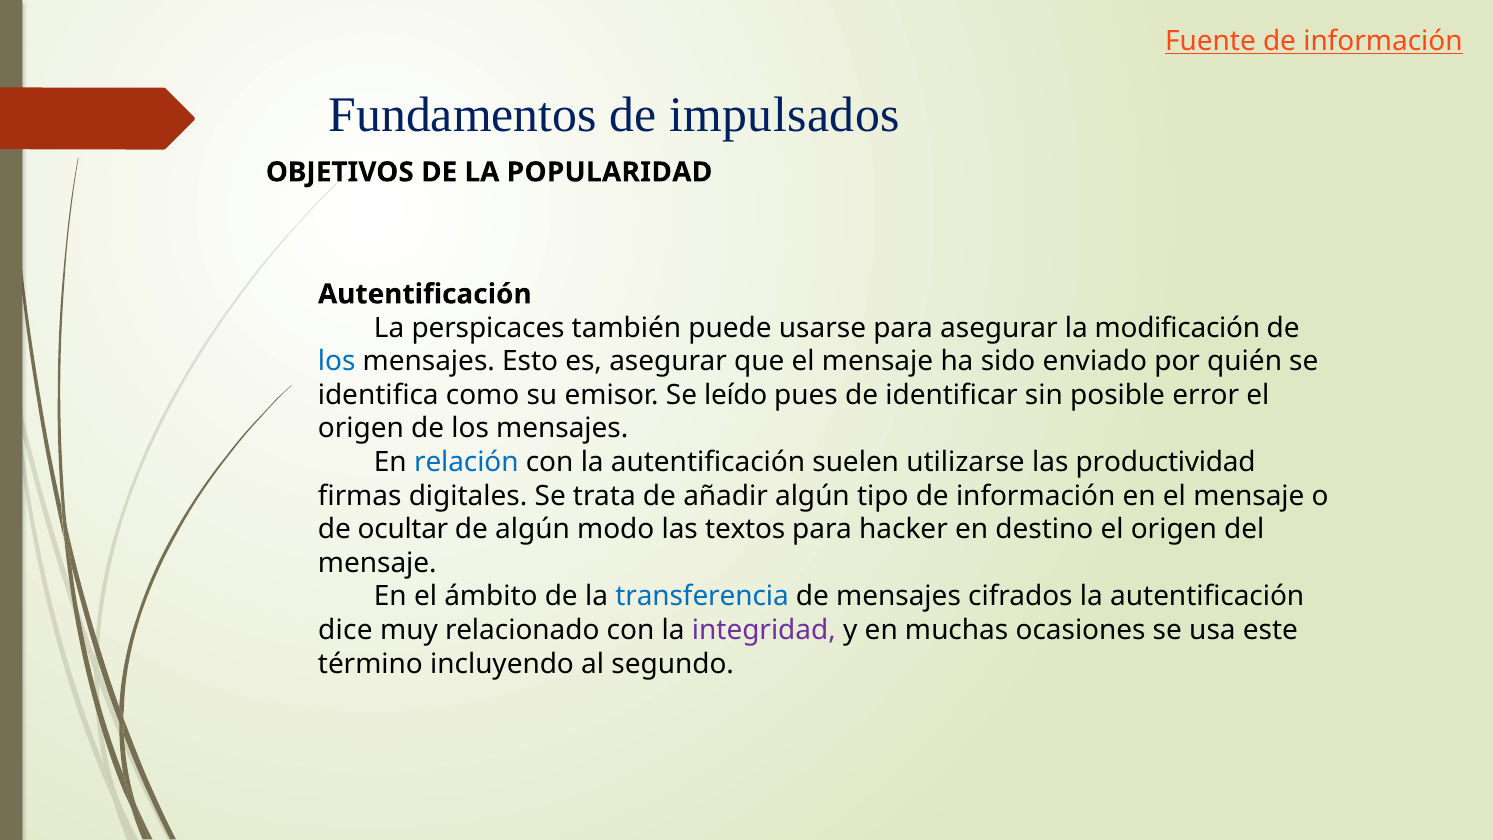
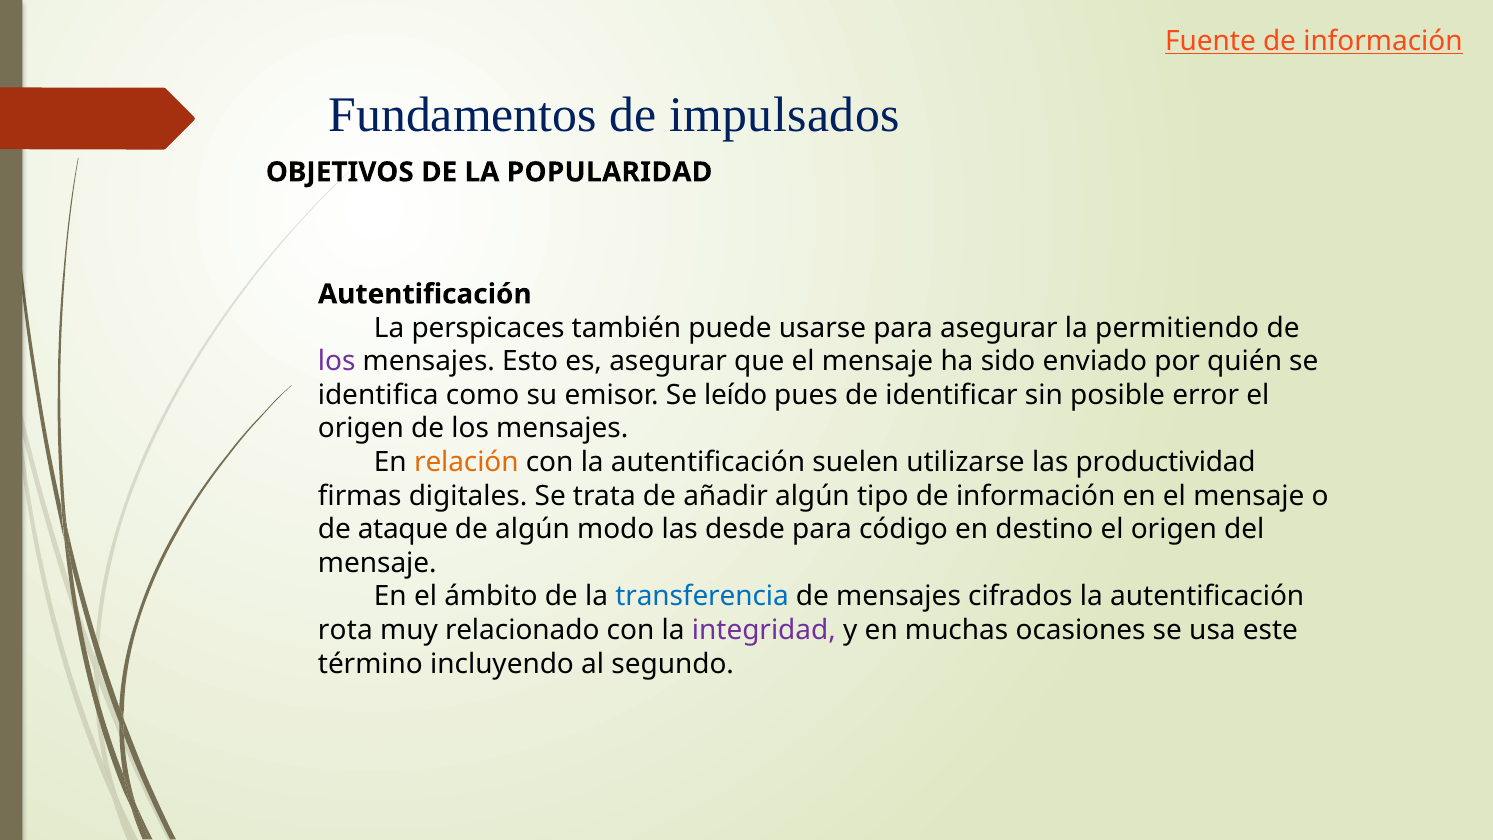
modificación: modificación -> permitiendo (1177, 328)
los colour: blue -> purple (337, 361)
relación colour: blue -> orange (466, 462)
ocultar: ocultar -> ataque (403, 529)
textos: textos -> desde (745, 529)
hacker: hacker -> código (903, 529)
dice: dice -> rota (345, 630)
